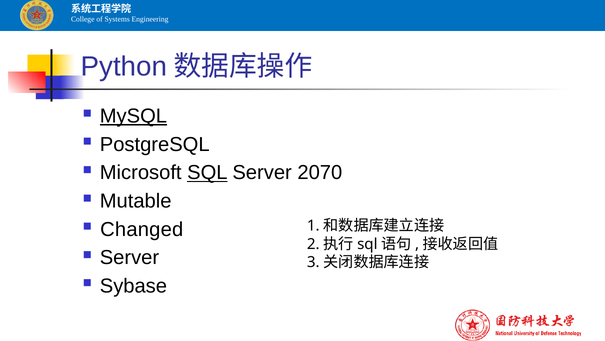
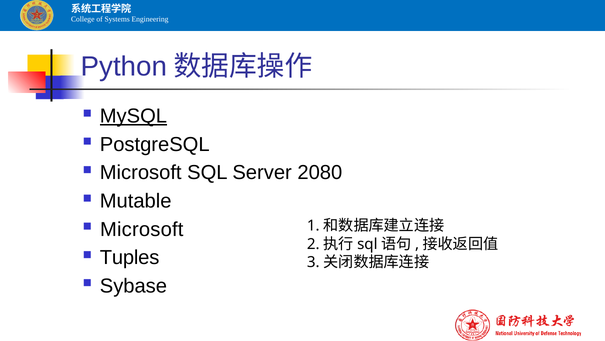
SQL underline: present -> none (207, 172)
2070: 2070 -> 2080 (320, 172)
Changed: Changed -> Microsoft (142, 229)
Server: Server -> Tuples (130, 257)
